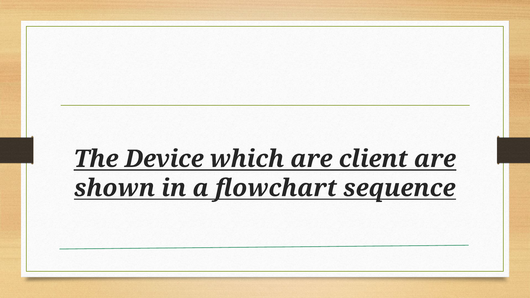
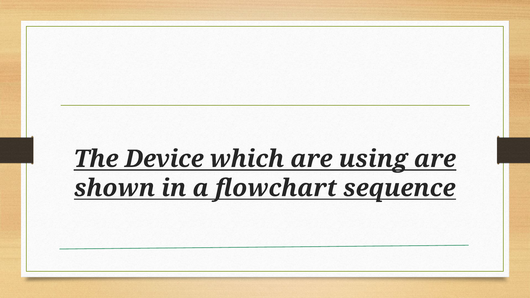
client: client -> using (373, 159)
